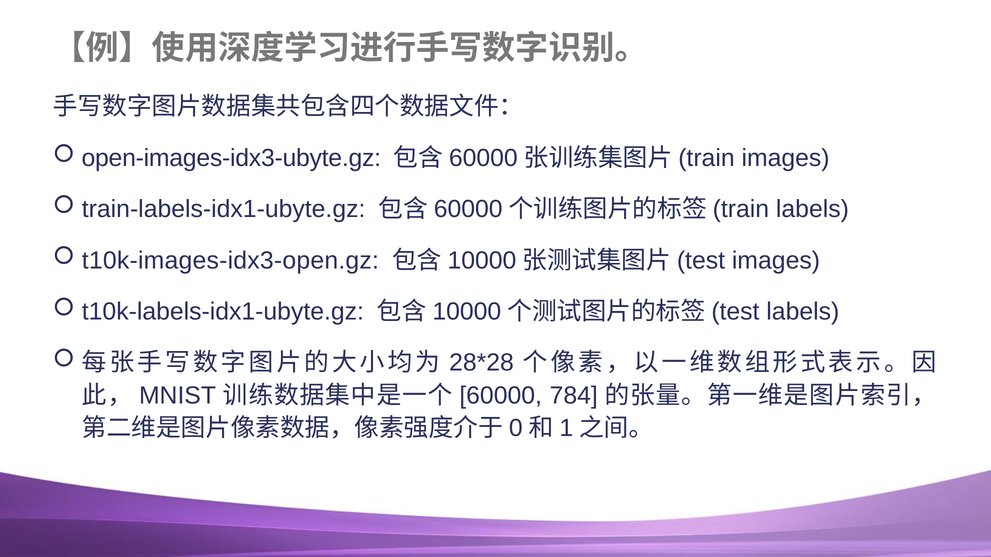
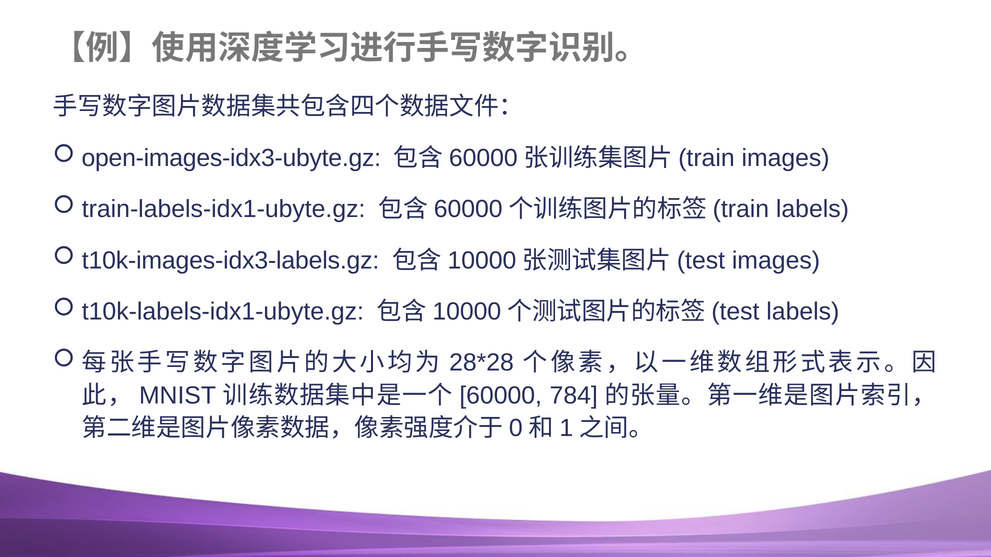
t10k-images-idx3-open.gz: t10k-images-idx3-open.gz -> t10k-images-idx3-labels.gz (231, 261)
